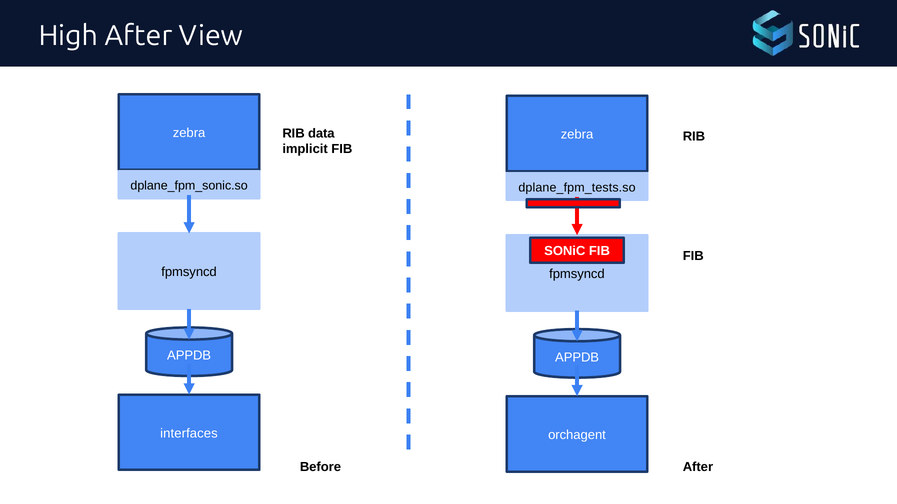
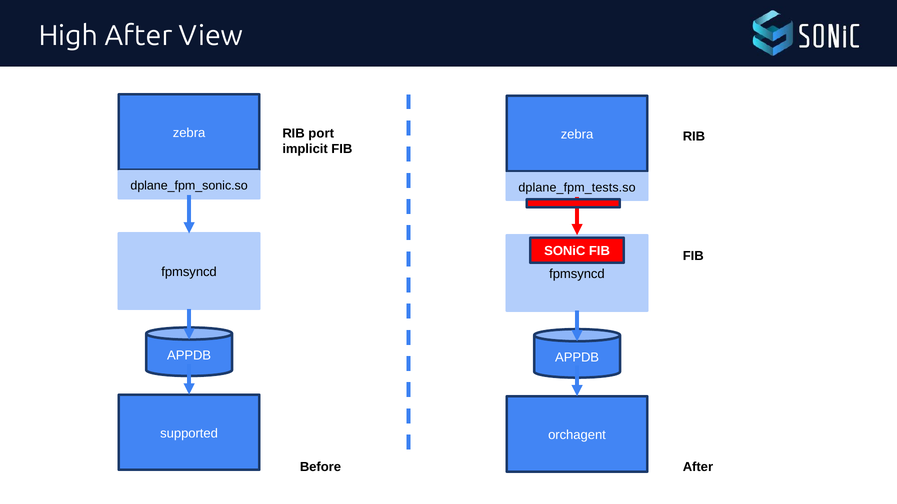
data: data -> port (321, 133)
interfaces: interfaces -> supported (189, 434)
